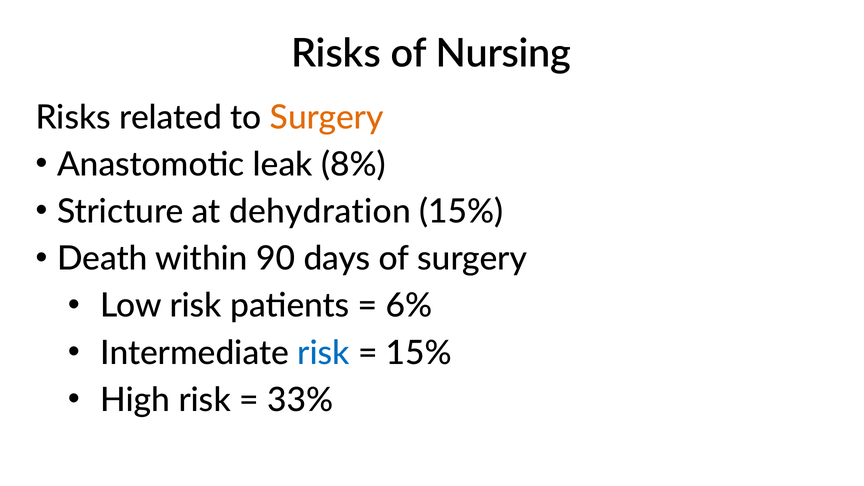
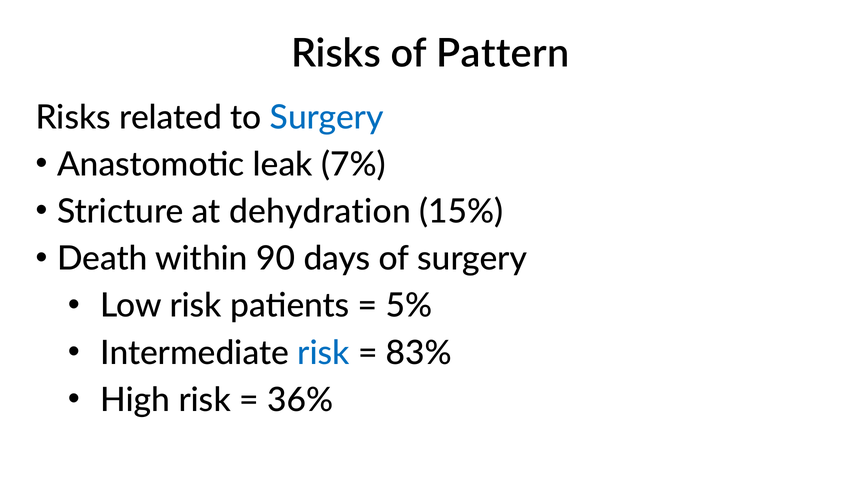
Nursing: Nursing -> Pattern (503, 54)
Surgery colour: orange -> blue (327, 118)
8%: 8% -> 7% (353, 165)
6%: 6% -> 5% (409, 306)
15%: 15% -> 83% (419, 353)
33%: 33% -> 36% (300, 400)
